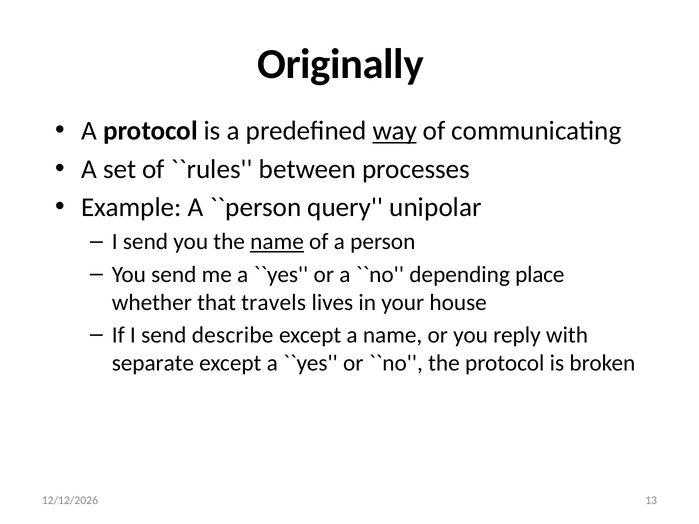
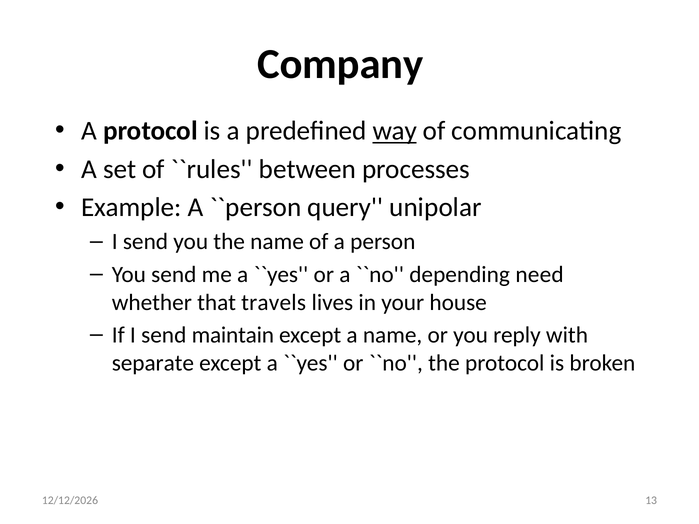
Originally: Originally -> Company (340, 64)
name underline: present -> none (277, 242)
place: place -> need (540, 275)
describe: describe -> maintain (233, 335)
